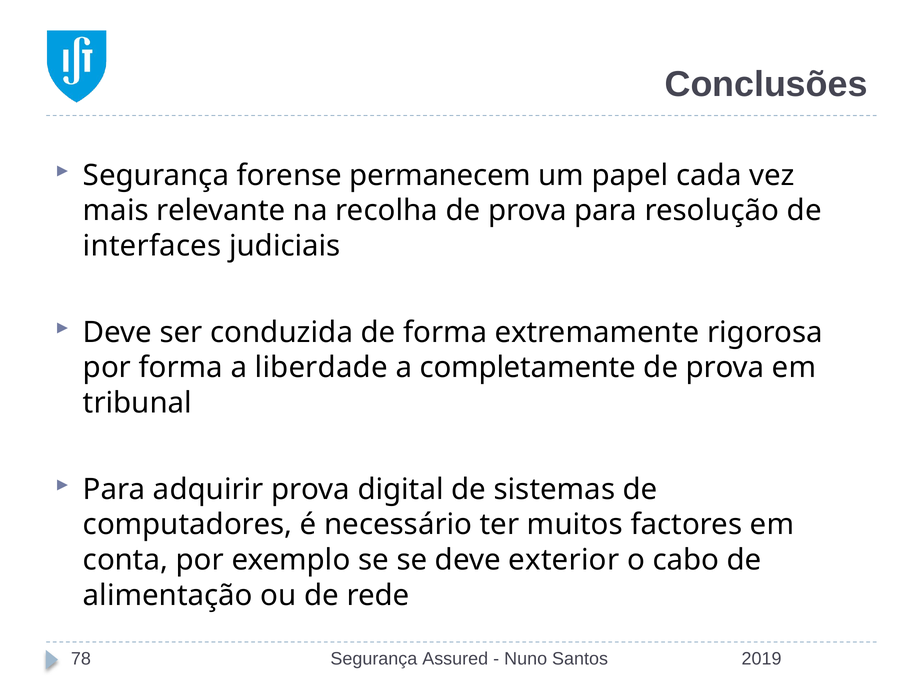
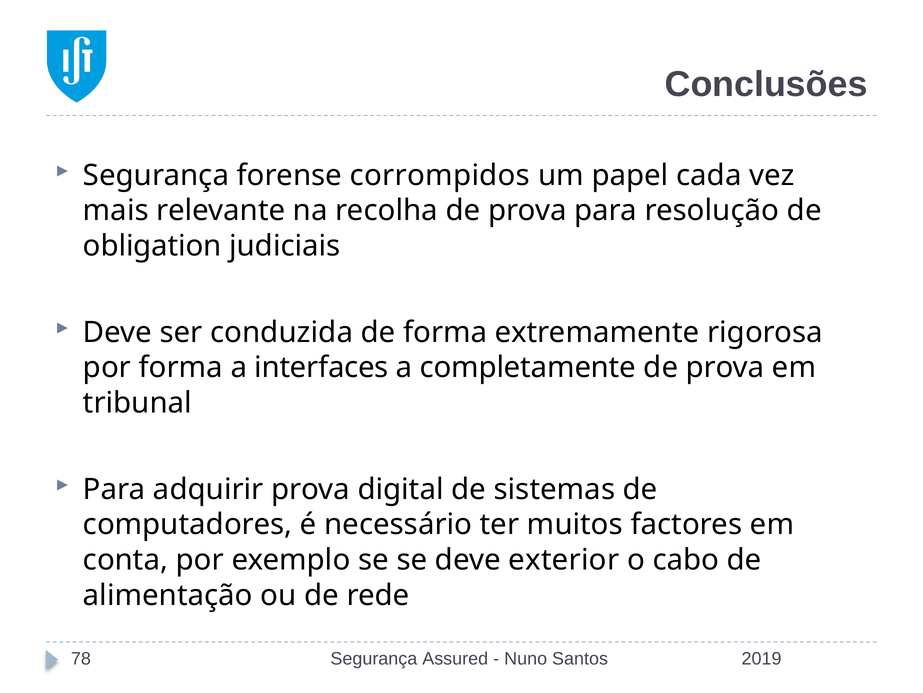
permanecem: permanecem -> corrompidos (440, 175)
interfaces: interfaces -> obligation (152, 246)
liberdade: liberdade -> interfaces (321, 367)
